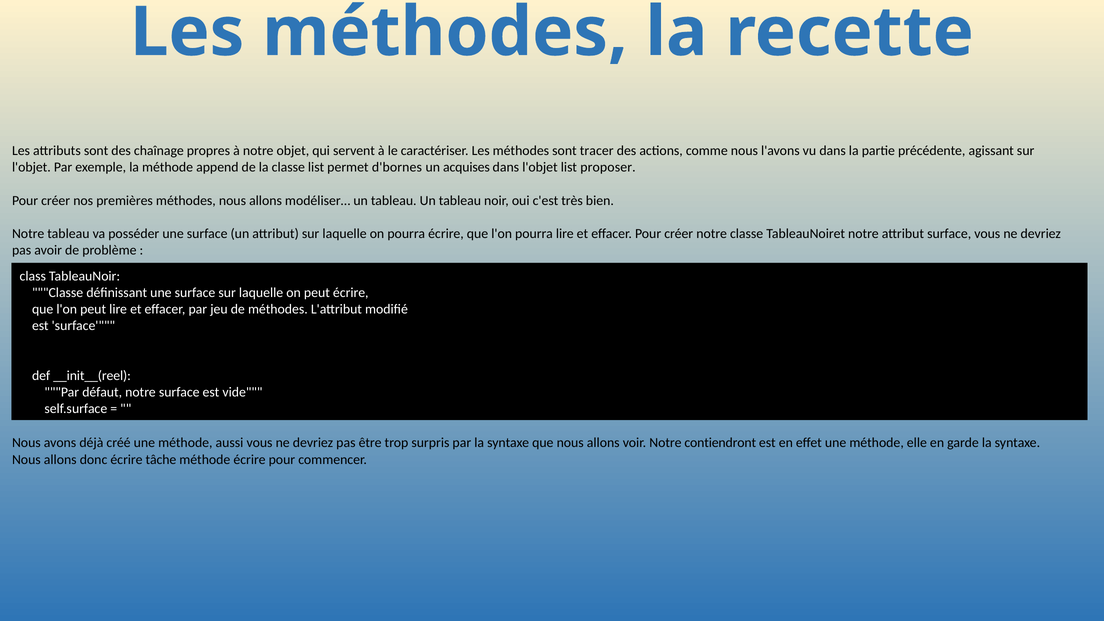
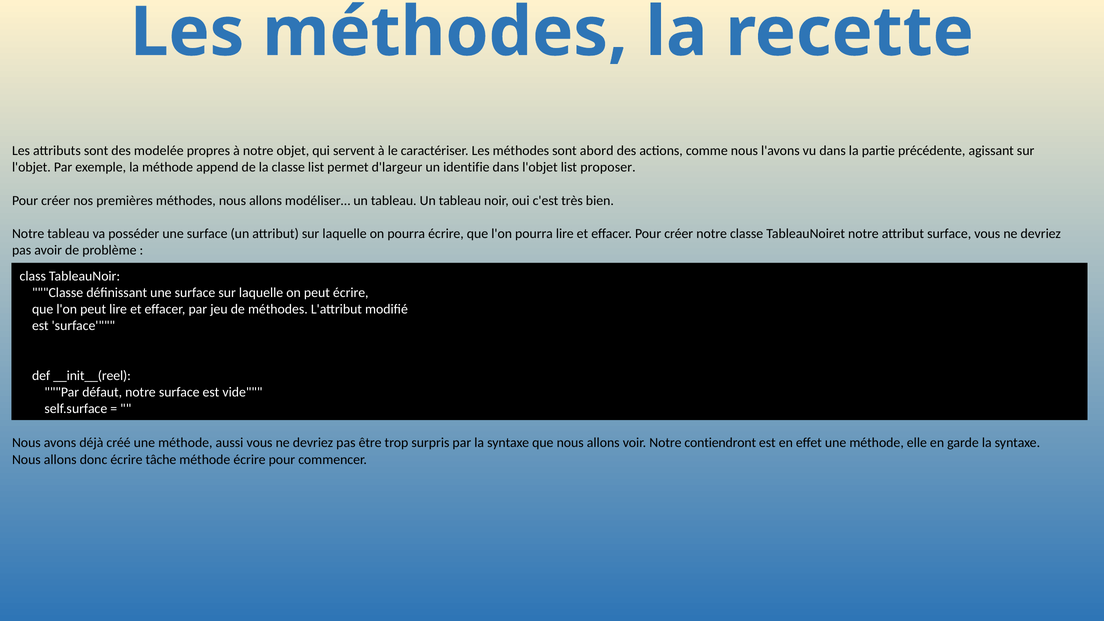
chaînage: chaînage -> modelée (159, 151)
tracer: tracer -> abord (597, 151)
d'bornes: d'bornes -> d'largeur (397, 167)
acquises: acquises -> identifie (466, 167)
